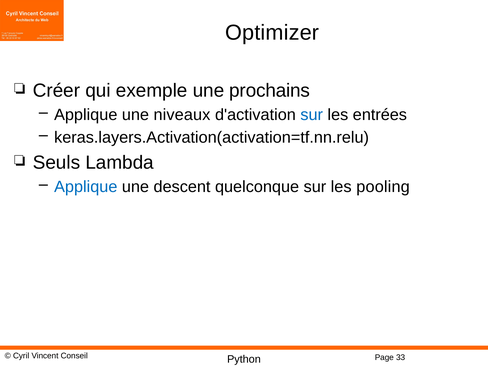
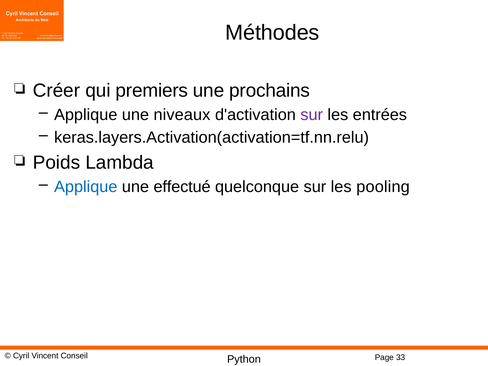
Optimizer: Optimizer -> Méthodes (272, 33)
exemple: exemple -> premiers (152, 91)
sur colour: blue -> purple (312, 115)
Seuls: Seuls -> Poids (56, 163)
descent: descent -> effectué (182, 187)
